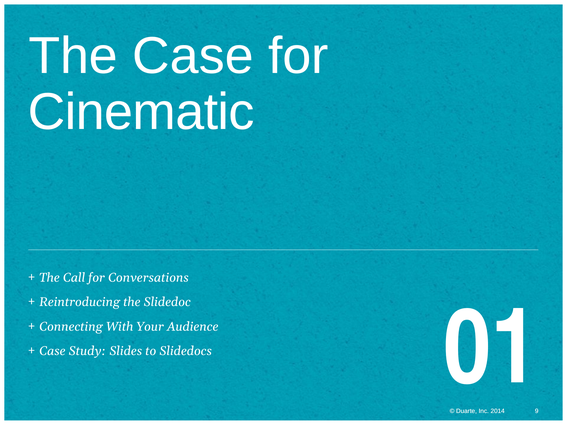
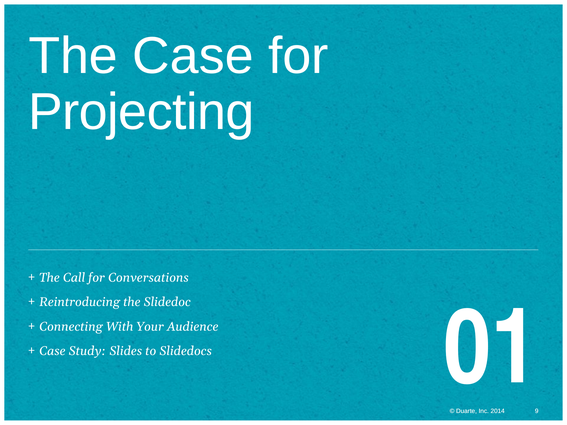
Cinematic: Cinematic -> Projecting (141, 112)
